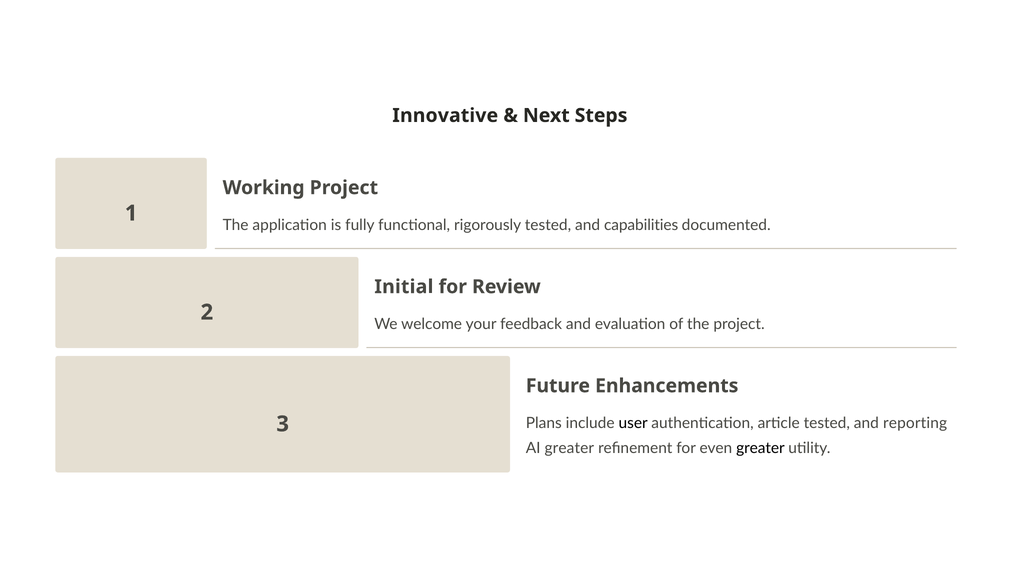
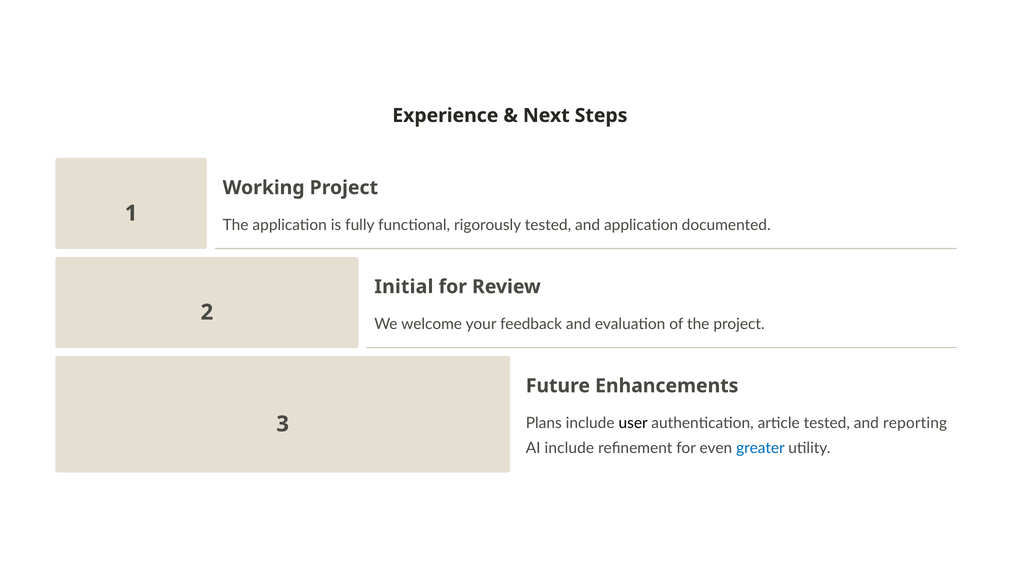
Innovative: Innovative -> Experience (445, 115)
and capabilities: capabilities -> application (641, 225)
AI greater: greater -> include (569, 448)
greater colour: black -> blue (760, 448)
